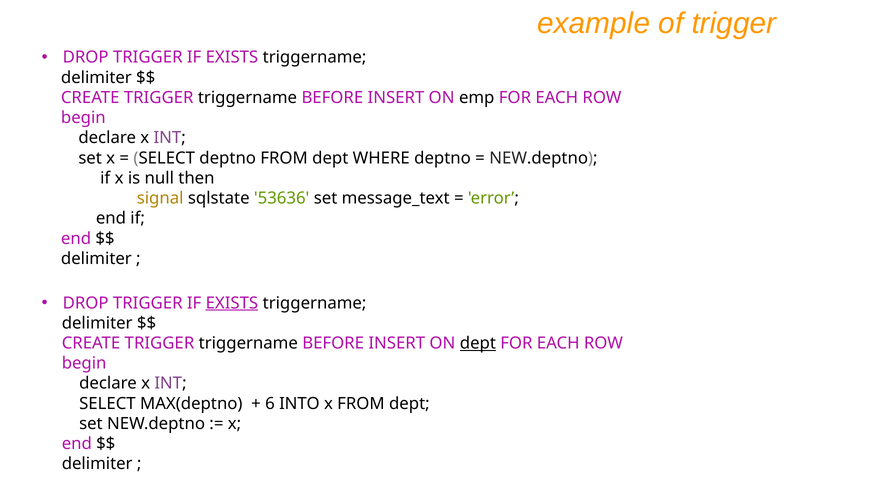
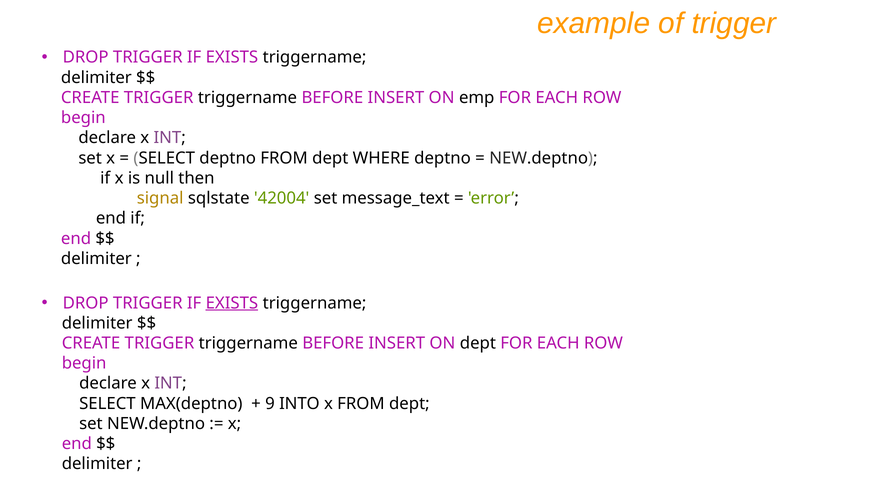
53636: 53636 -> 42004 (282, 198)
dept underline: present -> none (478, 344)
6: 6 -> 9 (270, 404)
